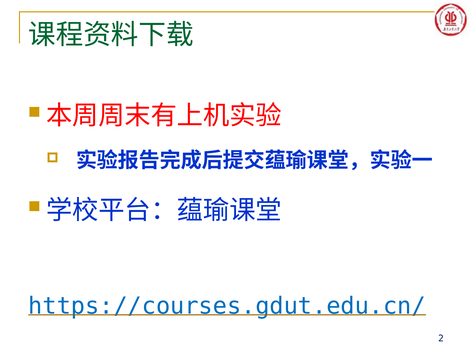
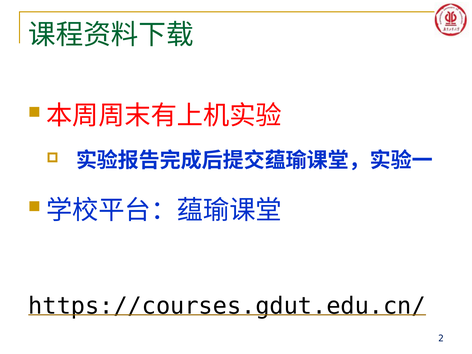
https://courses.gdut.edu.cn/ colour: blue -> black (227, 306)
